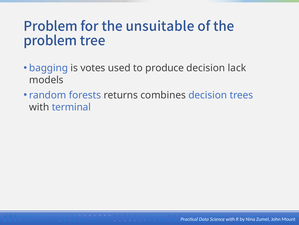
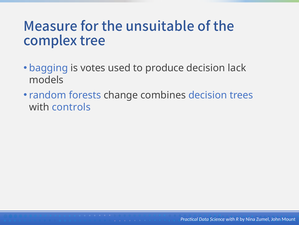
Problem: Problem -> Measure (51, 26)
problem: problem -> complex (50, 41)
returns: returns -> change (121, 95)
terminal: terminal -> controls (71, 107)
